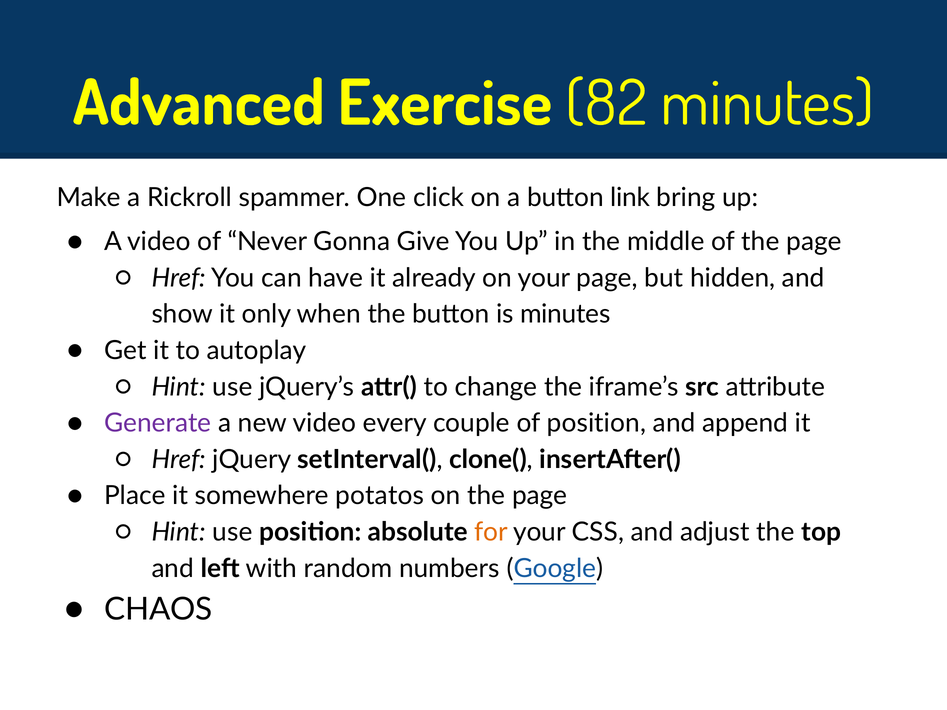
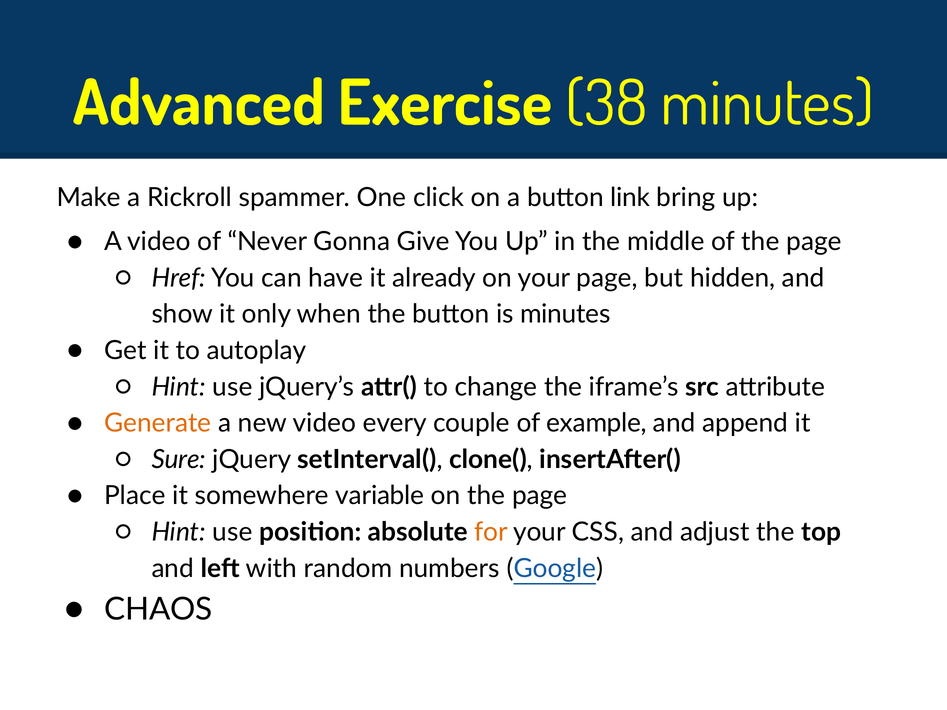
82: 82 -> 38 (606, 104)
Generate colour: purple -> orange (158, 423)
of position: position -> example (597, 423)
Href: Href -> Sure (179, 460)
potatos: potatos -> variable (380, 496)
